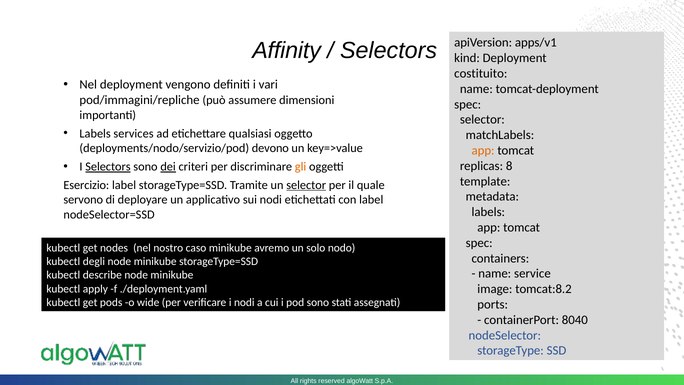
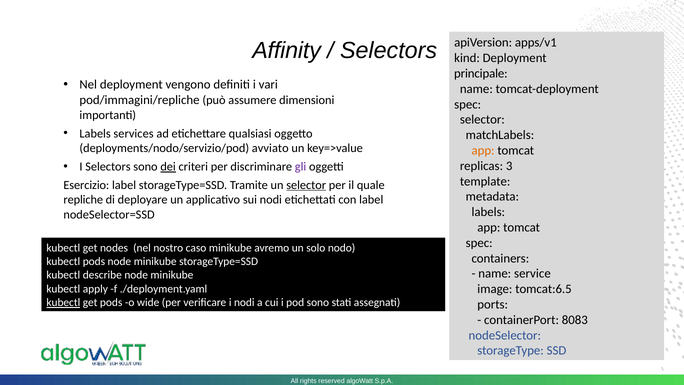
costituito: costituito -> principale (481, 74)
devono: devono -> avviato (270, 148)
Selectors underline: present -> none (108, 167)
gli colour: orange -> purple (301, 167)
8: 8 -> 3 (509, 166)
servono: servono -> repliche (83, 200)
kubectl degli: degli -> pods (94, 261)
tomcat:8.2: tomcat:8.2 -> tomcat:6.5 (543, 289)
kubectl underline: none -> present (63, 302)
8040: 8040 -> 8083 (575, 320)
